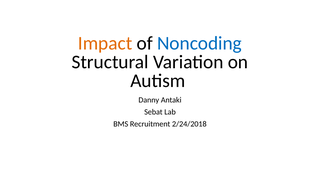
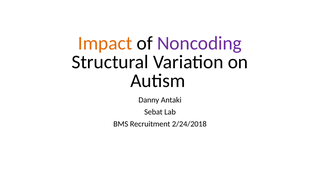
Noncoding colour: blue -> purple (199, 43)
